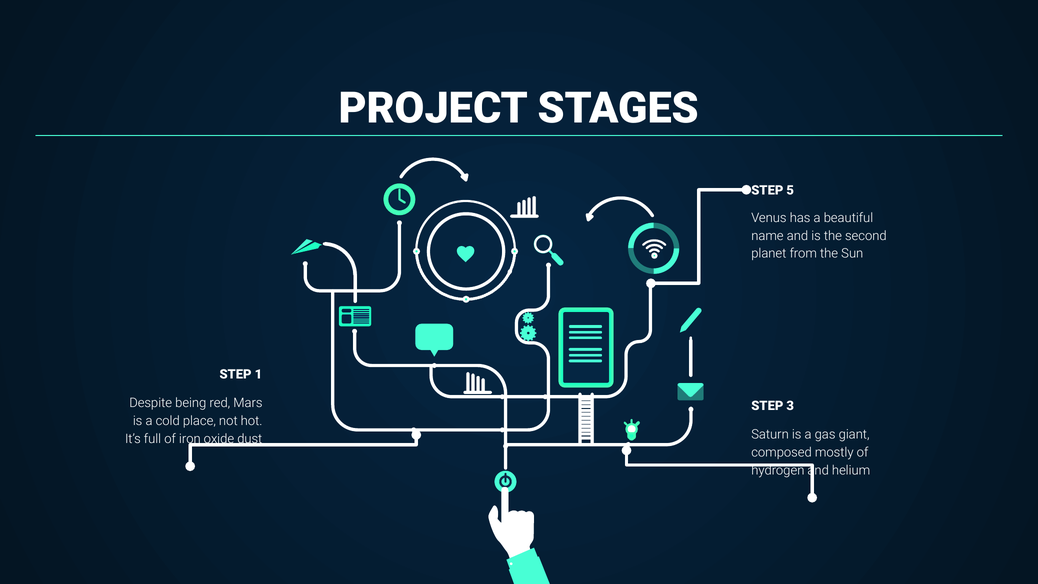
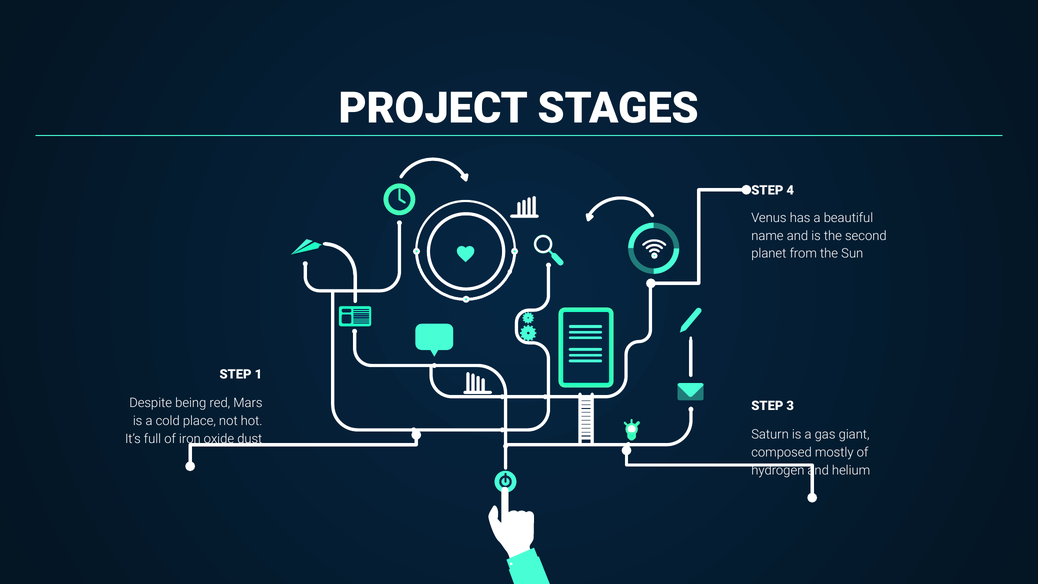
5: 5 -> 4 (790, 190)
